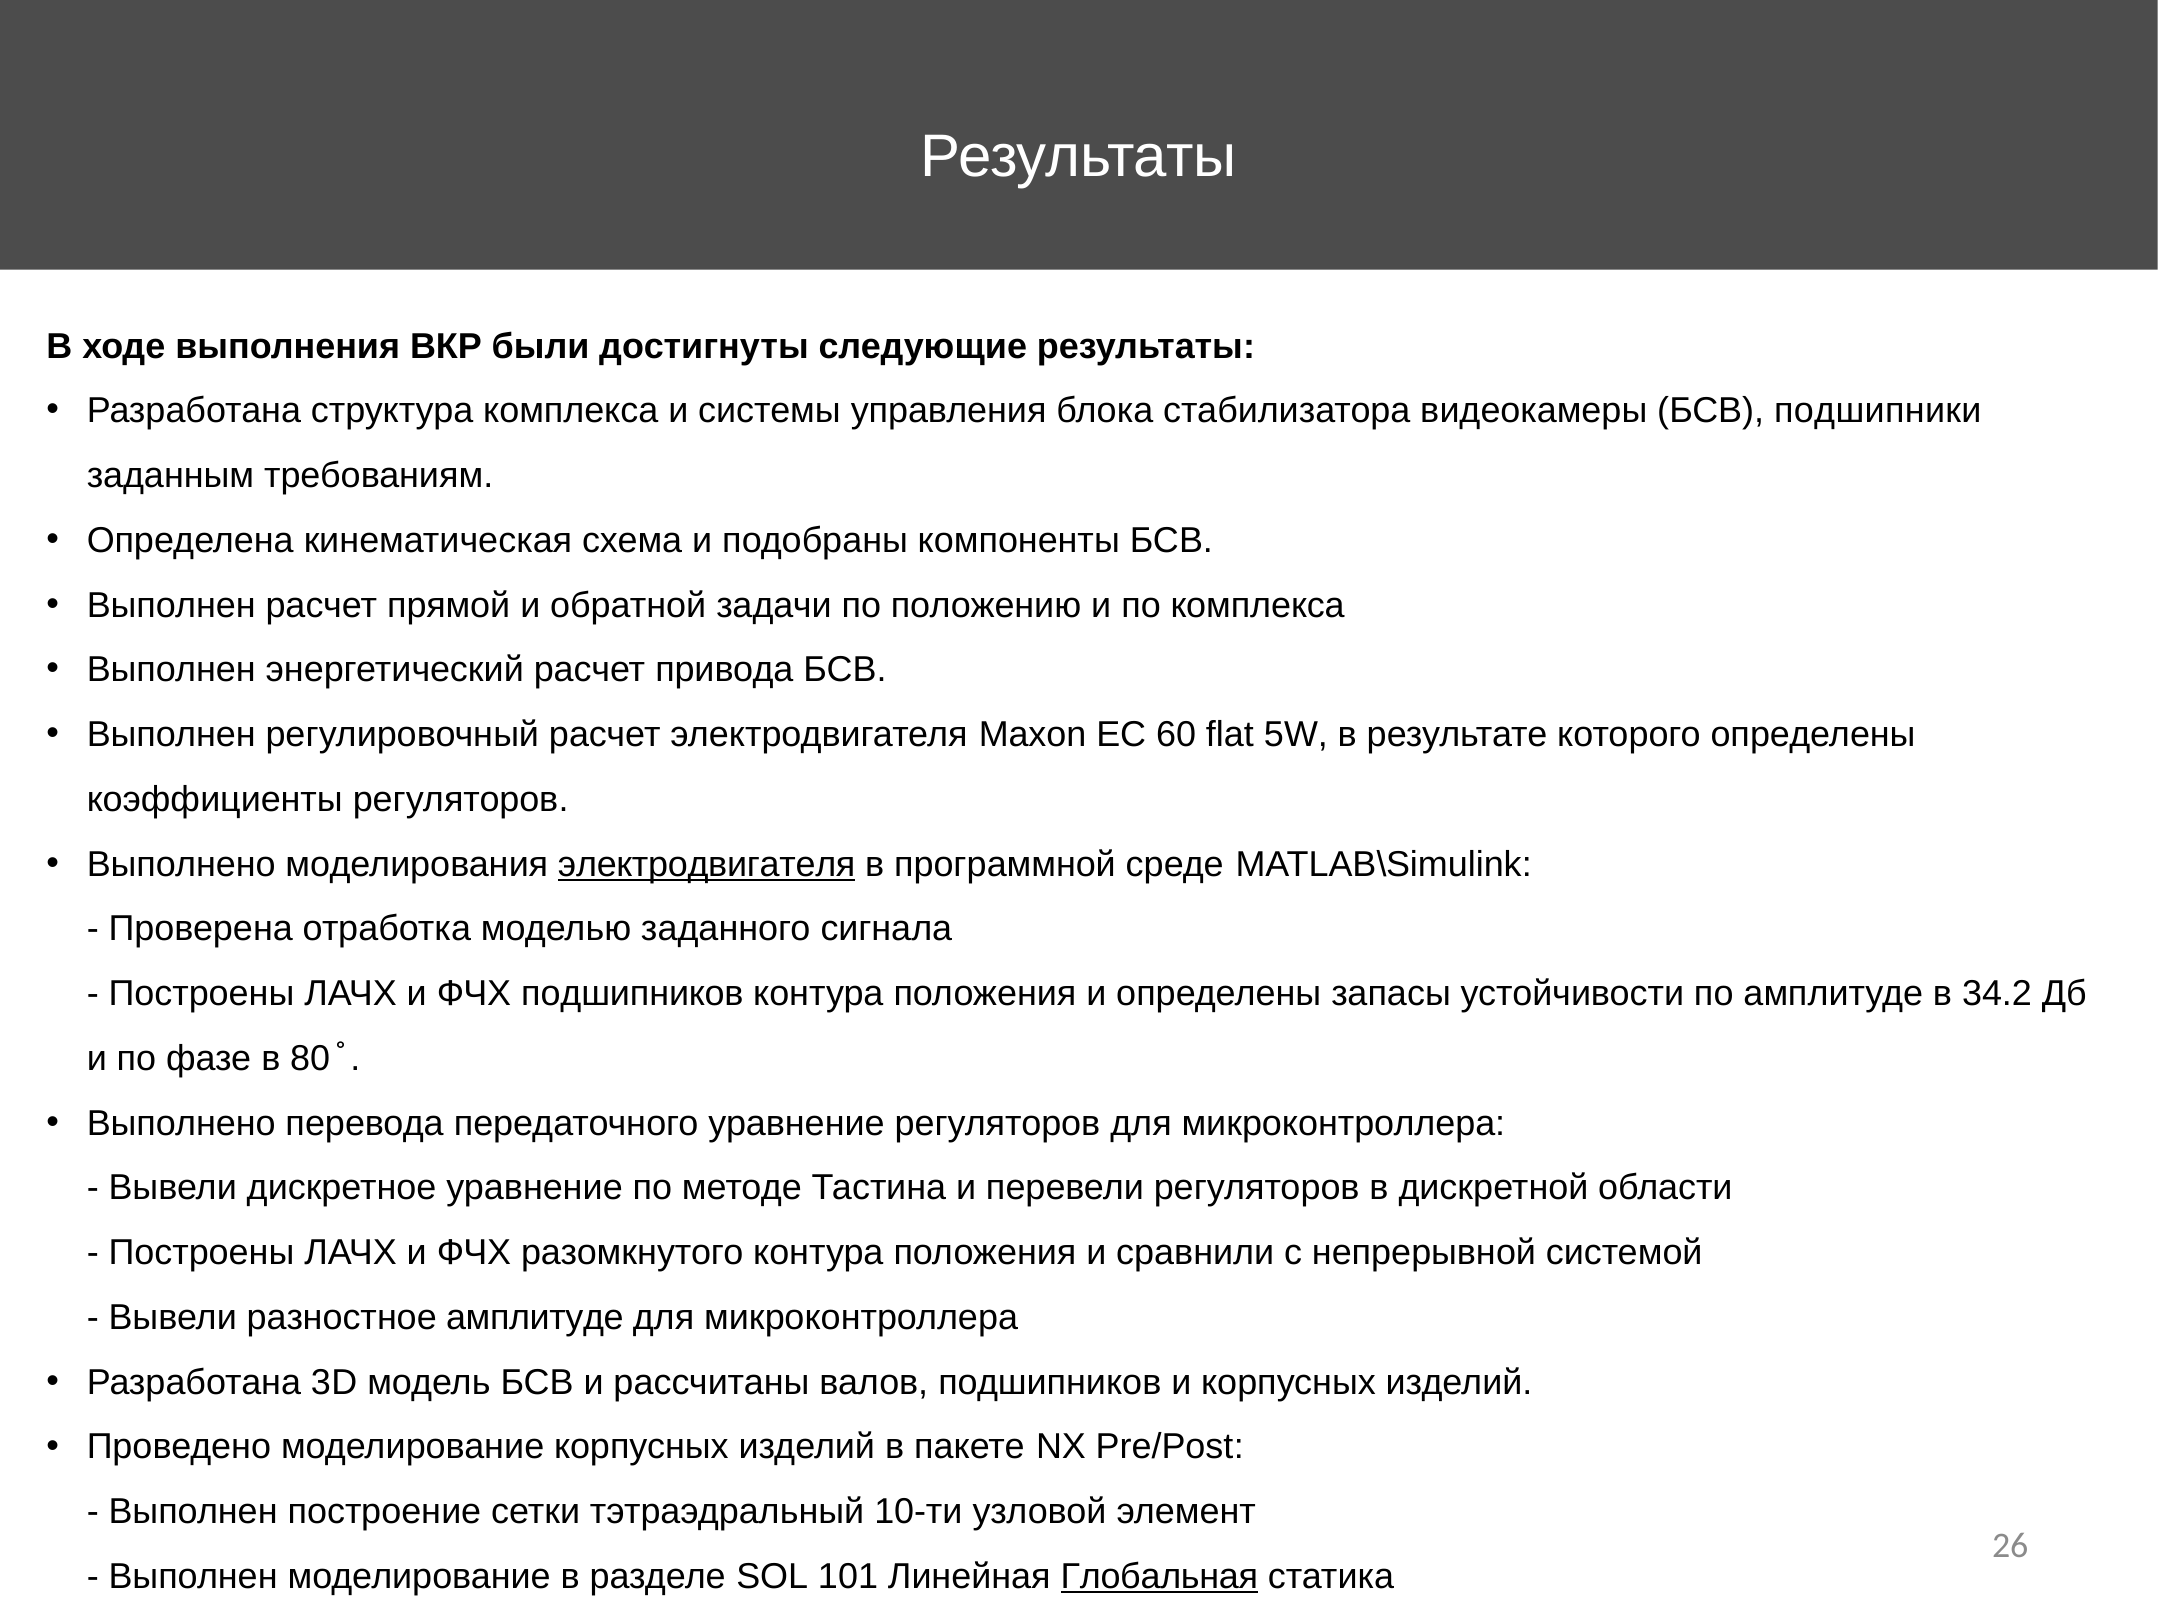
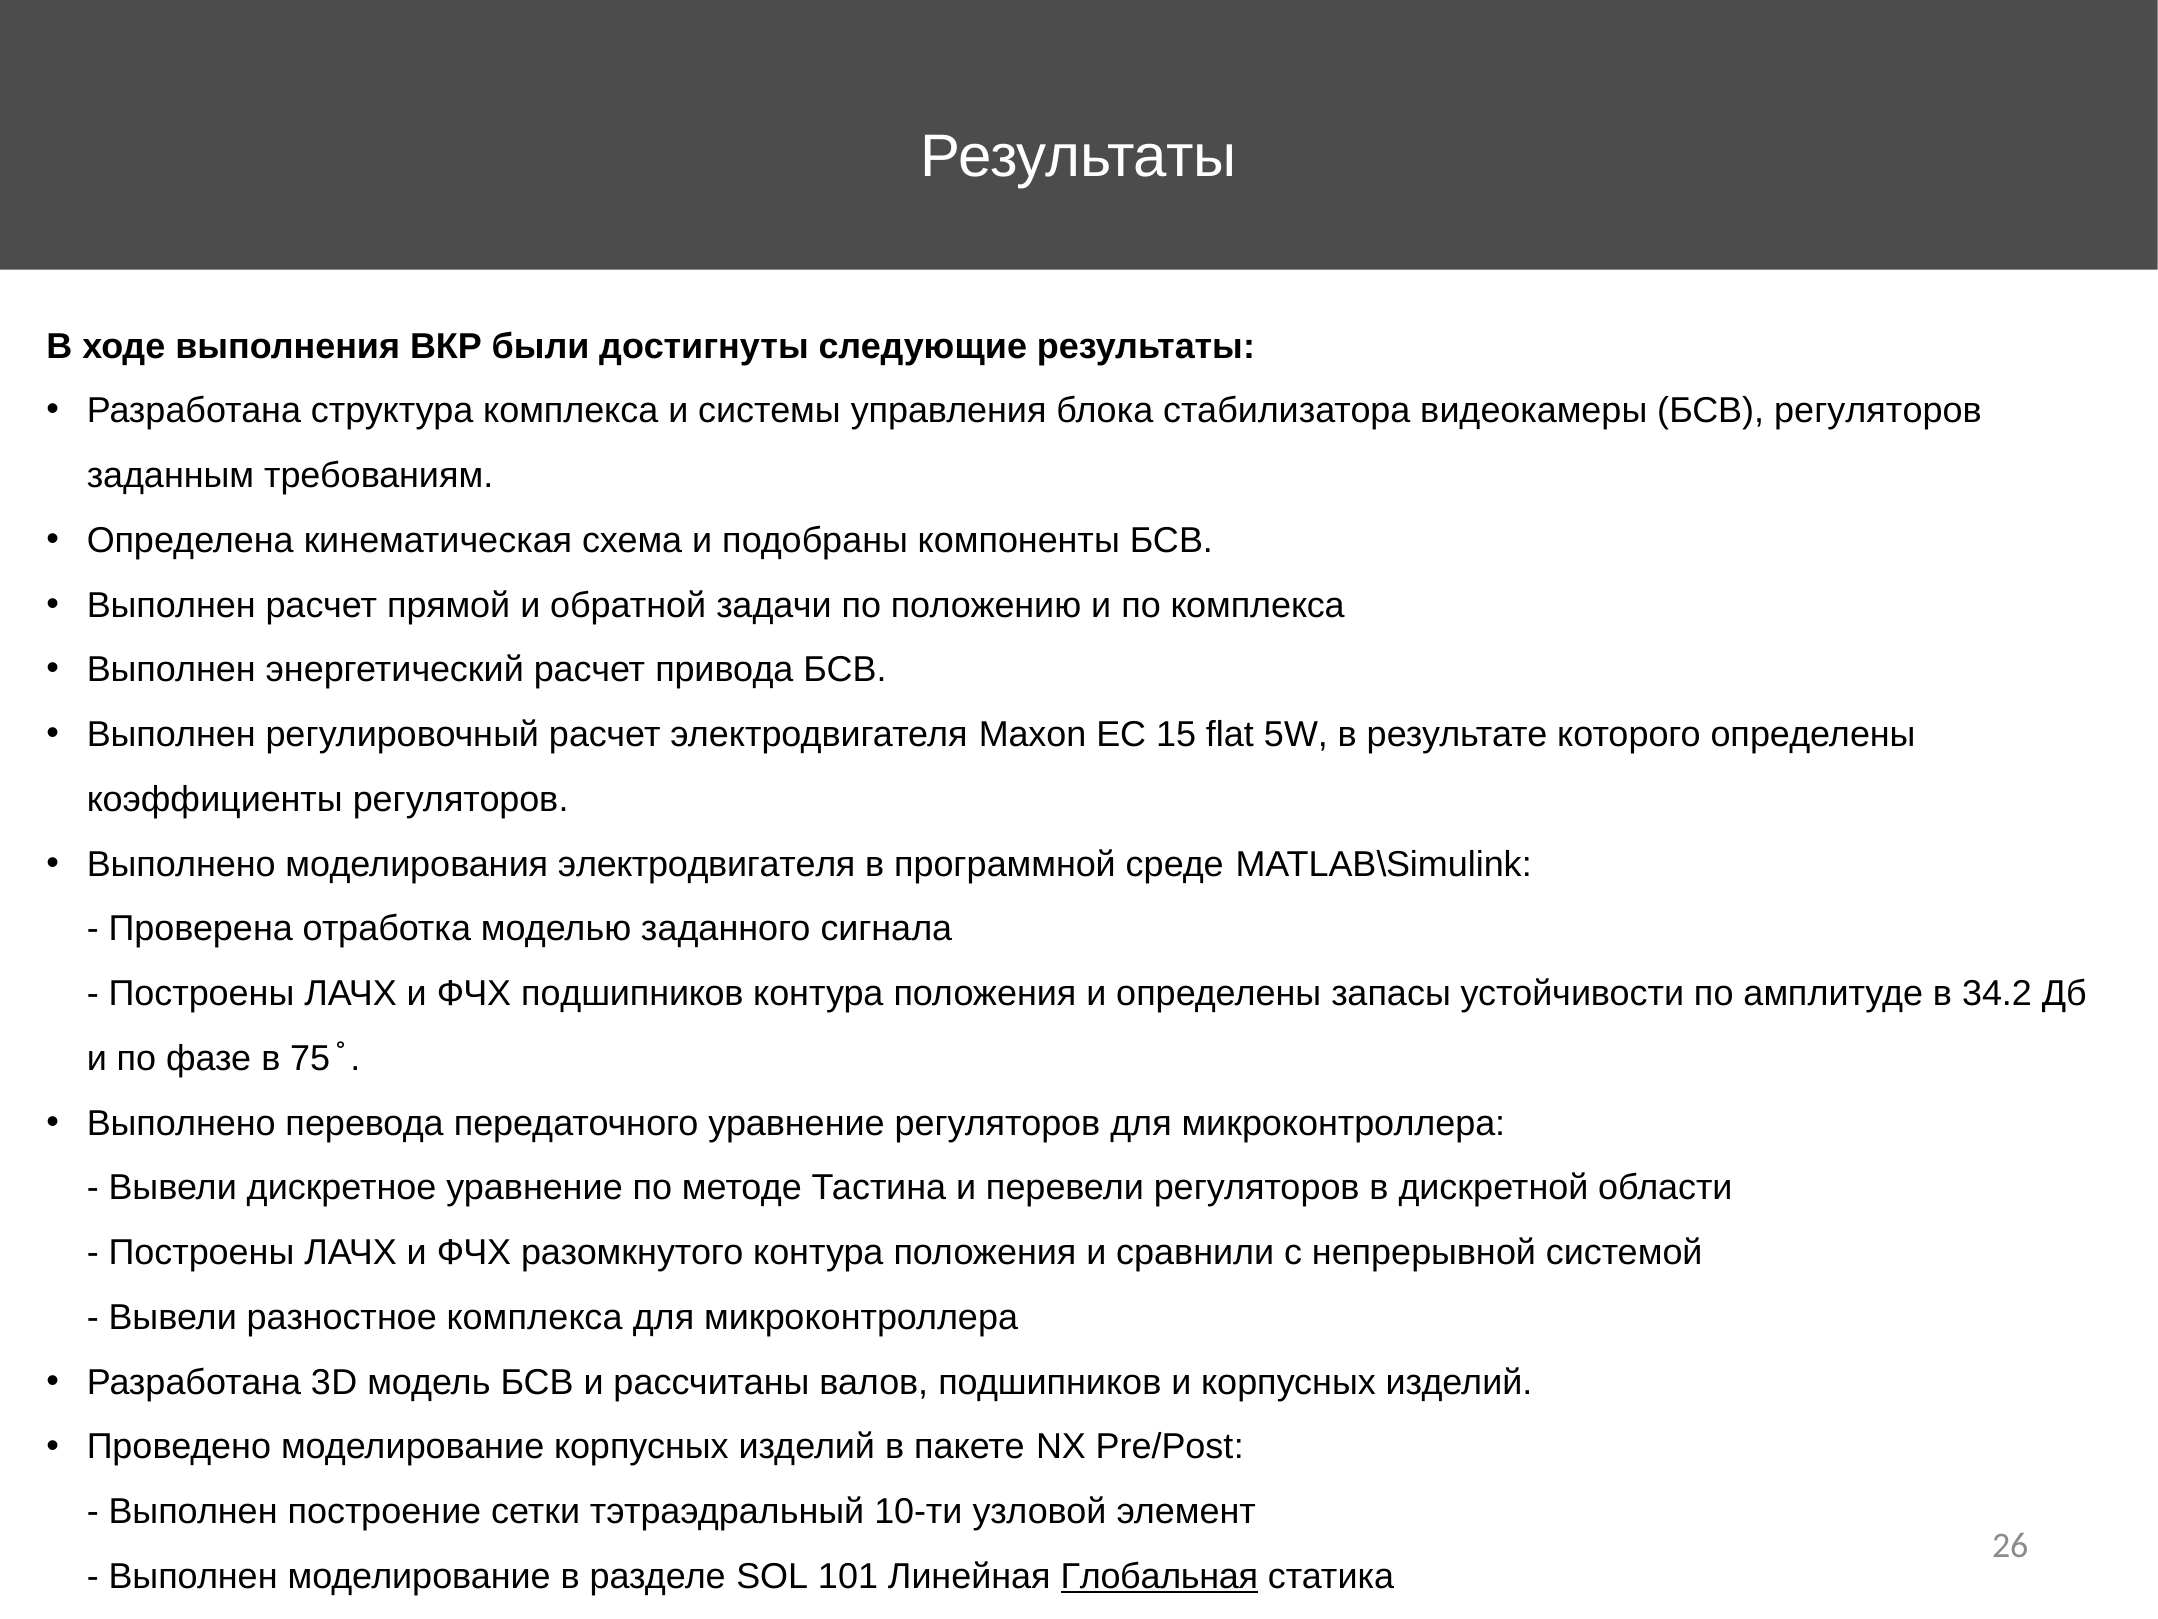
БСВ подшипники: подшипники -> регуляторов (1878, 411)
60: 60 -> 15 (1176, 735)
электродвигателя underline: present -> none (707, 864)
80: 80 -> 75 (310, 1058)
разностное амплитуде: амплитуде -> комплекса (535, 1317)
